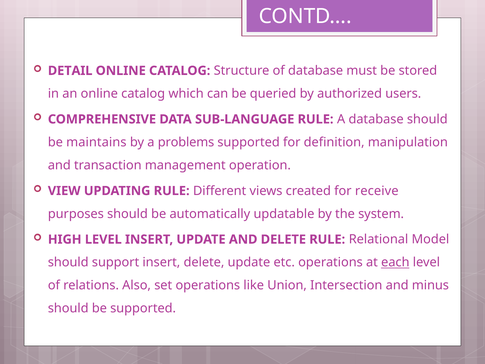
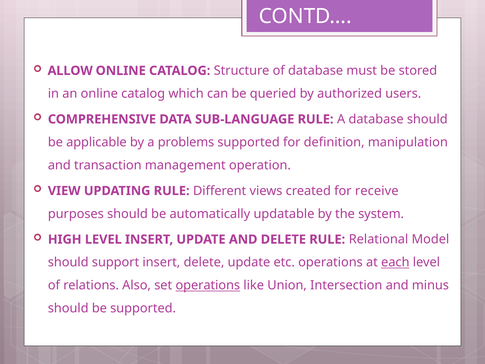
DETAIL: DETAIL -> ALLOW (70, 71)
maintains: maintains -> applicable (96, 142)
operations underline: none -> present (208, 285)
